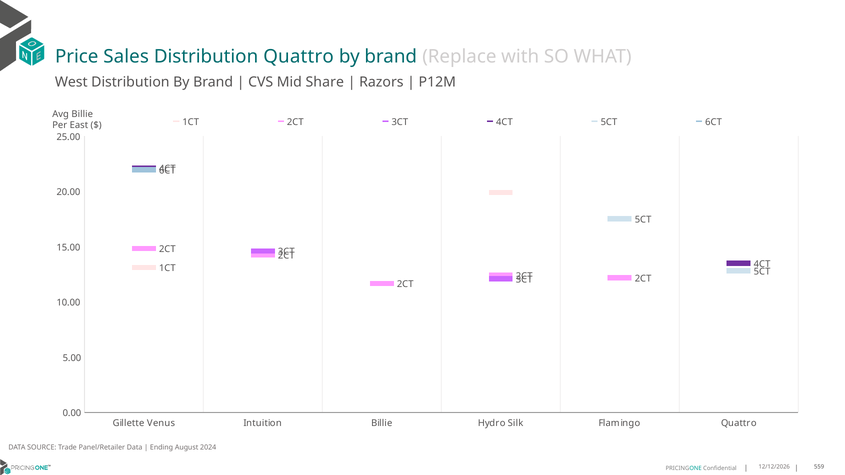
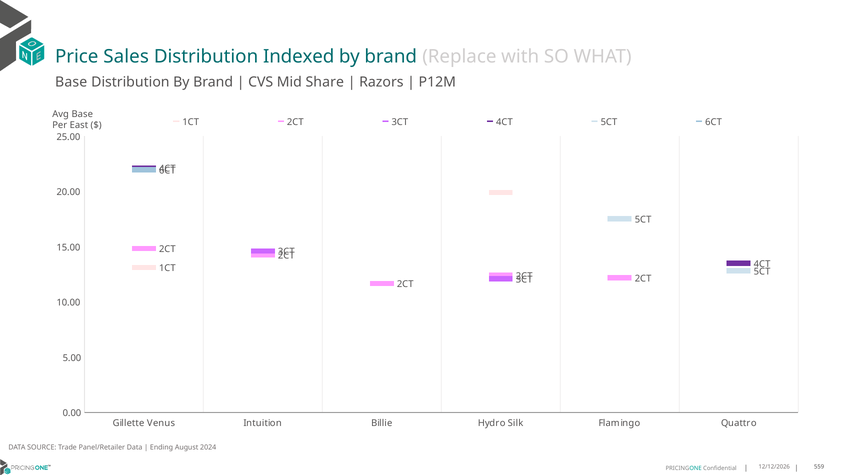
Distribution Quattro: Quattro -> Indexed (299, 57)
West: West -> Base (71, 82)
Avg Billie: Billie -> Base (82, 114)
